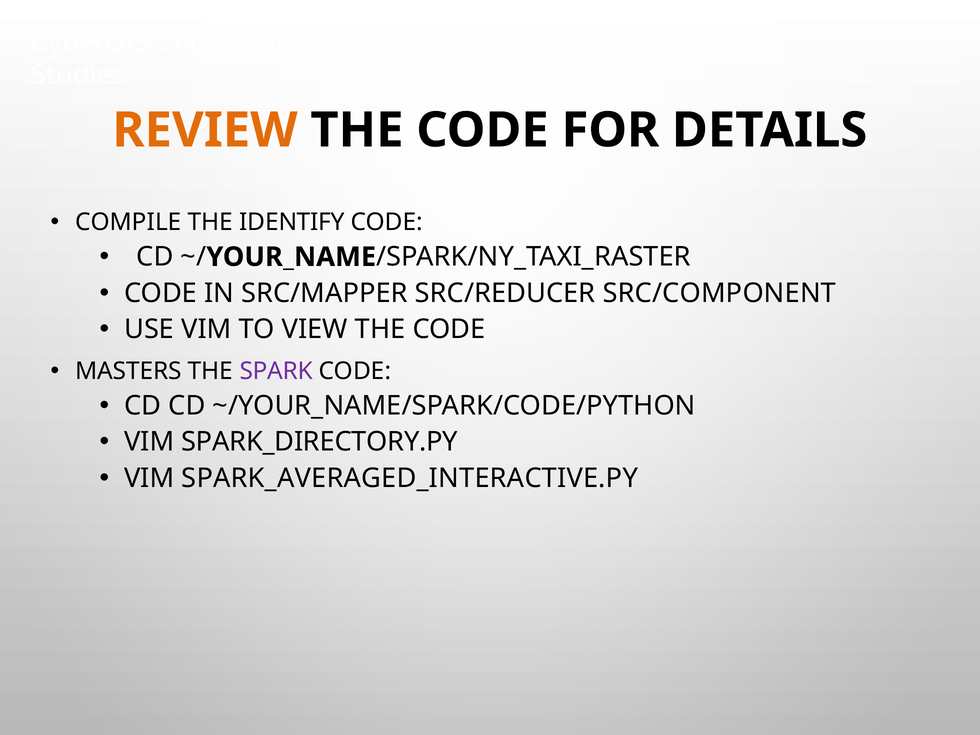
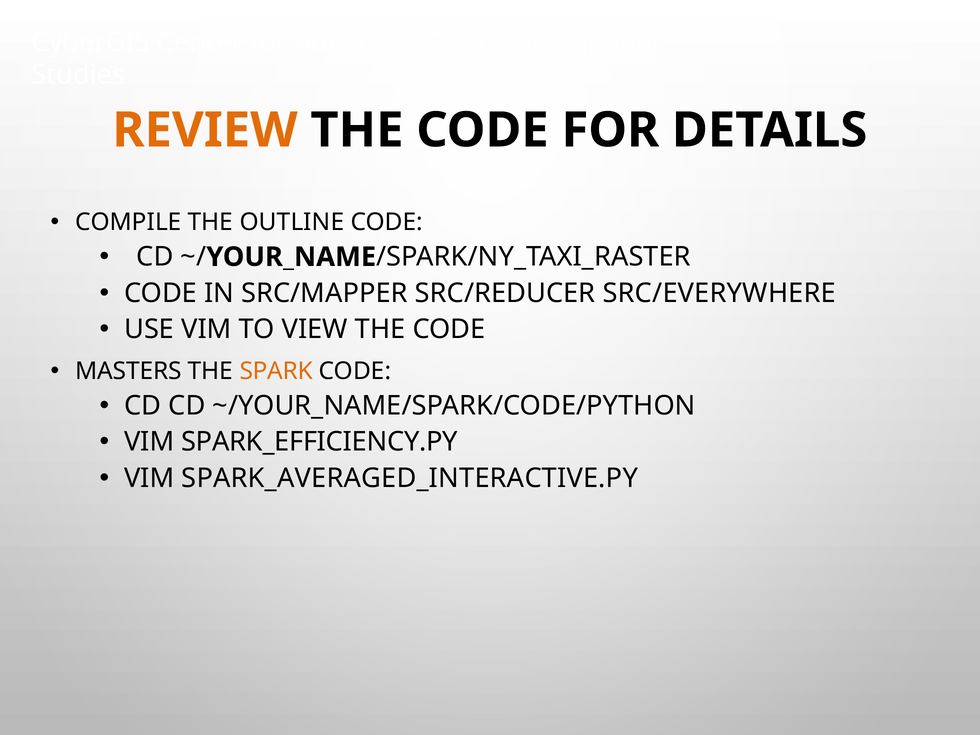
IDENTIFY: IDENTIFY -> OUTLINE (292, 222)
SRC/COMPONENT: SRC/COMPONENT -> SRC/EVERYWHERE (719, 293)
SPARK colour: purple -> orange (276, 371)
SPARK_DIRECTORY.PY: SPARK_DIRECTORY.PY -> SPARK_EFFICIENCY.PY (320, 442)
